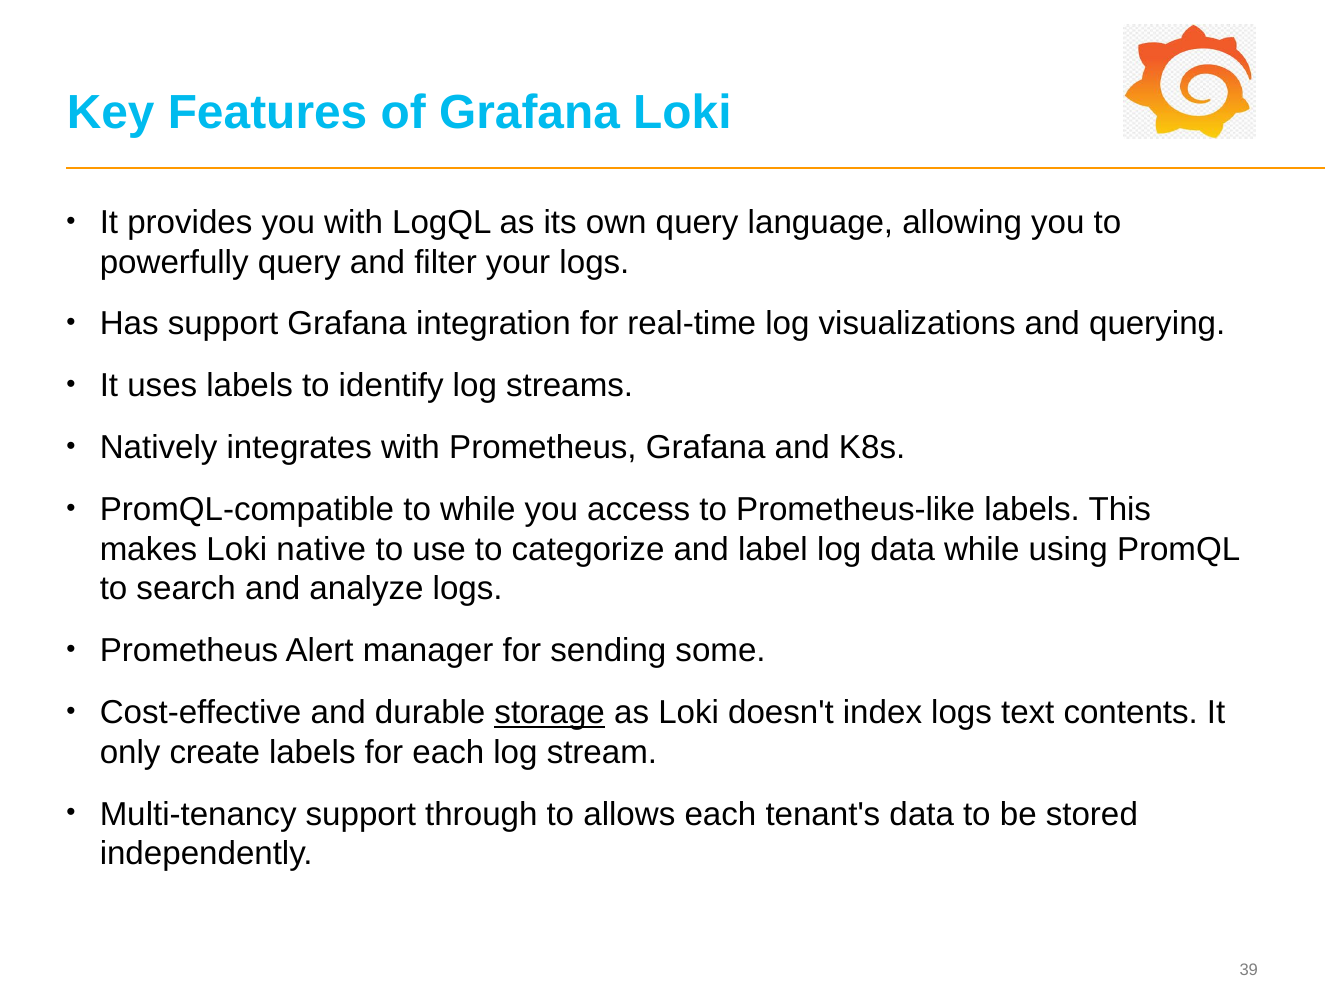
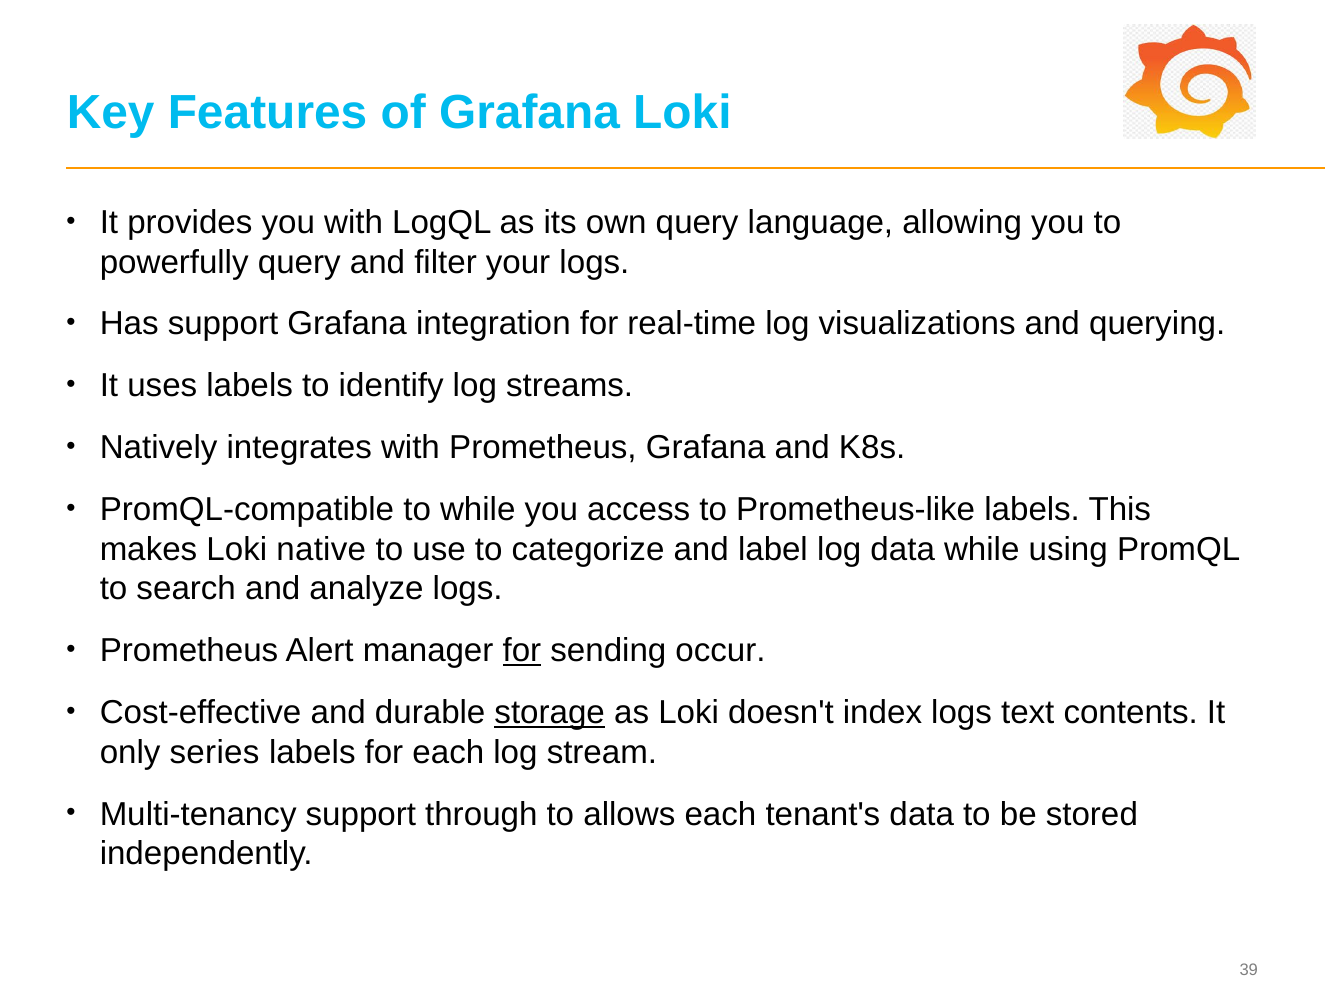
for underline: none -> present (522, 651)
some: some -> occur (721, 651)
create: create -> series (215, 752)
